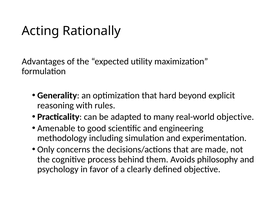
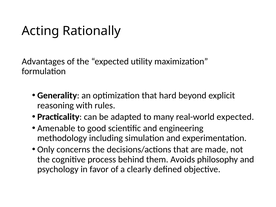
real-world objective: objective -> expected (235, 117)
